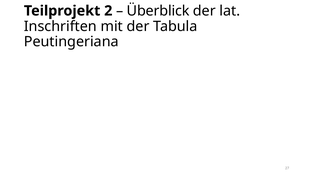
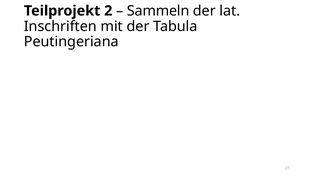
Überblick: Überblick -> Sammeln (158, 11)
